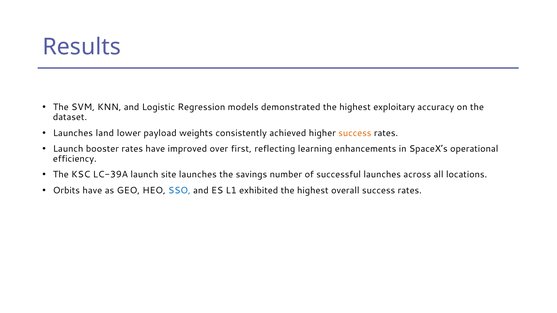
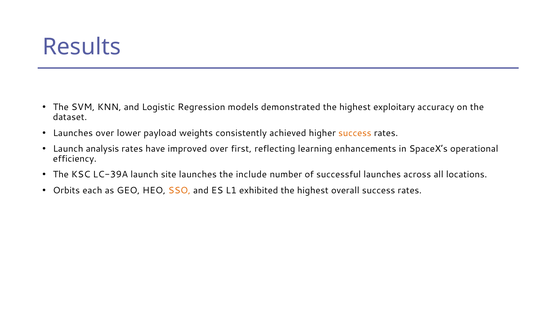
Launches land: land -> over (105, 133)
booster: booster -> analysis (102, 149)
savings: savings -> include (251, 175)
Orbits have: have -> each (92, 191)
SSO colour: blue -> orange (179, 191)
